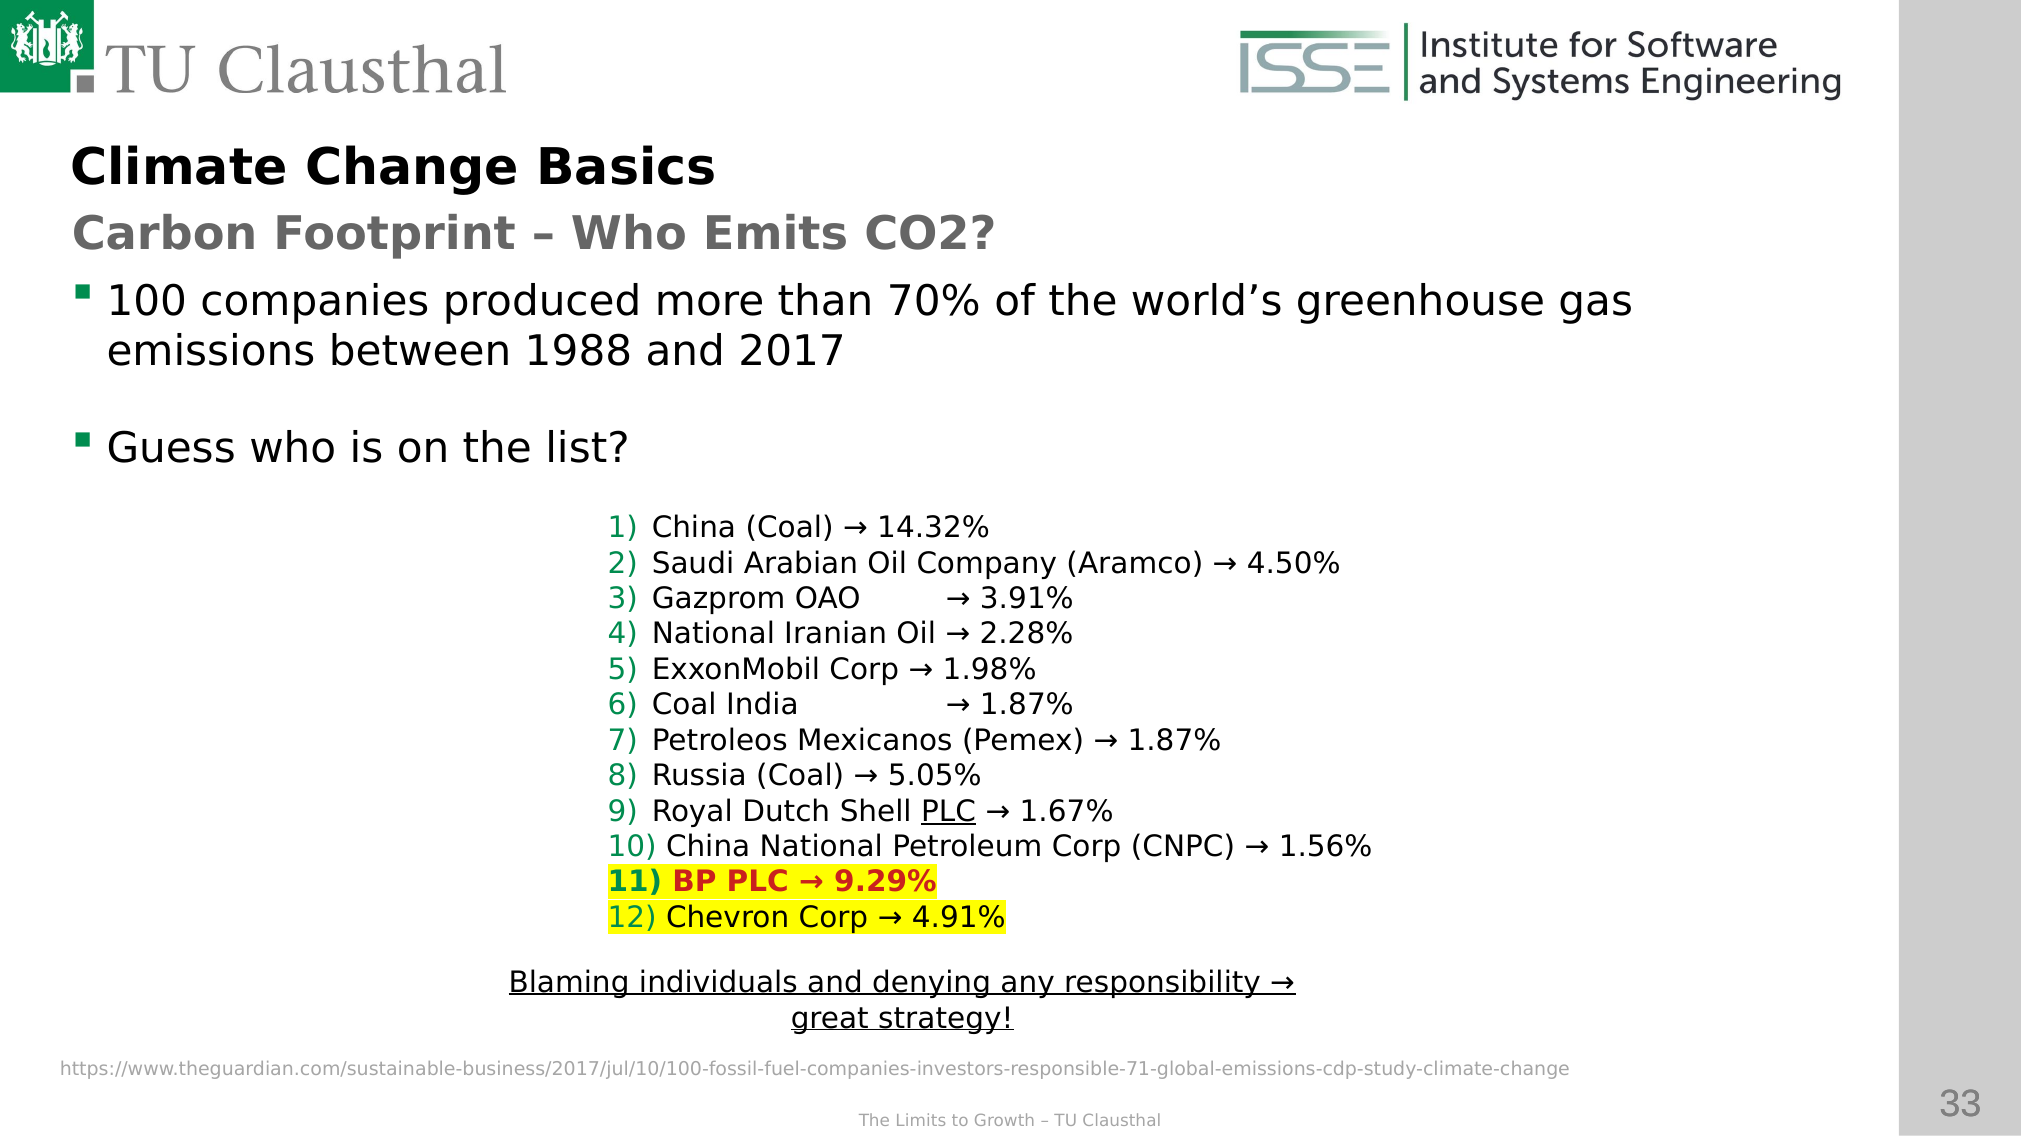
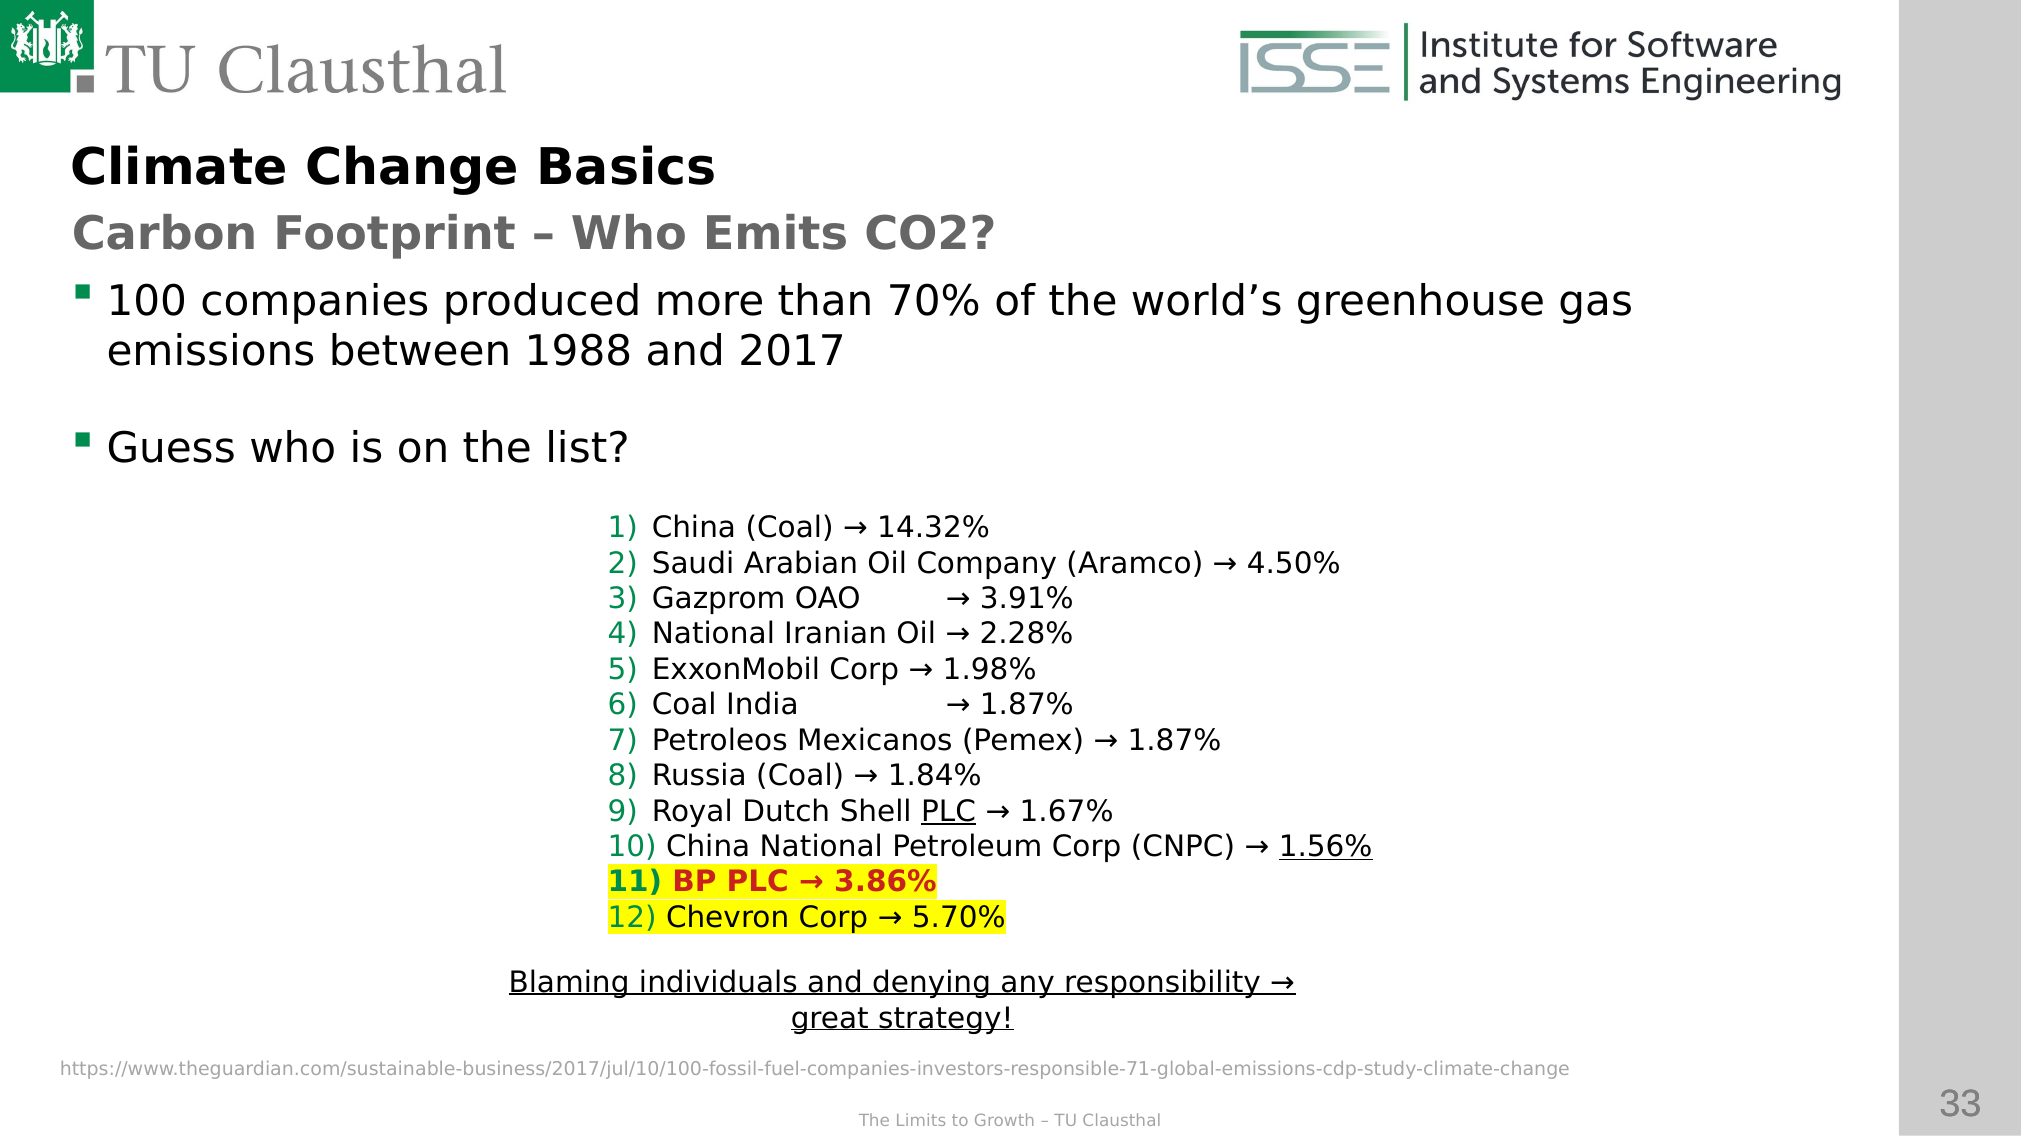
5.05%: 5.05% -> 1.84% (935, 776)
1.56% underline: none -> present (1326, 847)
9.29%: 9.29% -> 3.86% (885, 882)
4.91%: 4.91% -> 5.70% (959, 918)
